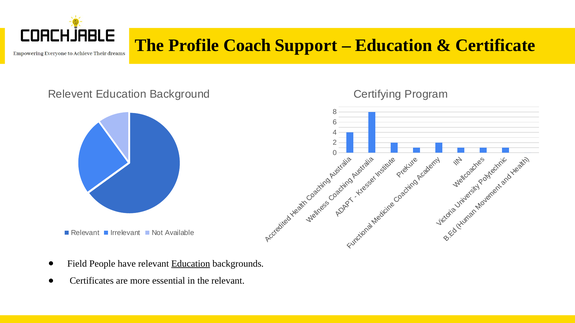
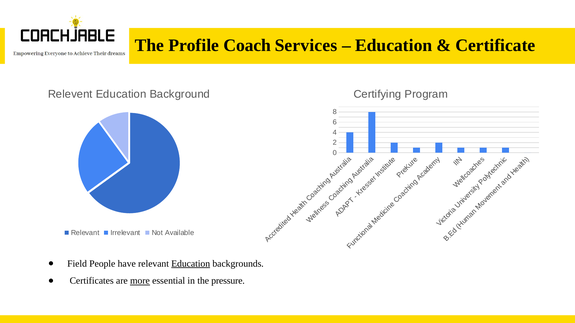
Support: Support -> Services (306, 46)
more underline: none -> present (140, 281)
the relevant: relevant -> pressure (228, 281)
